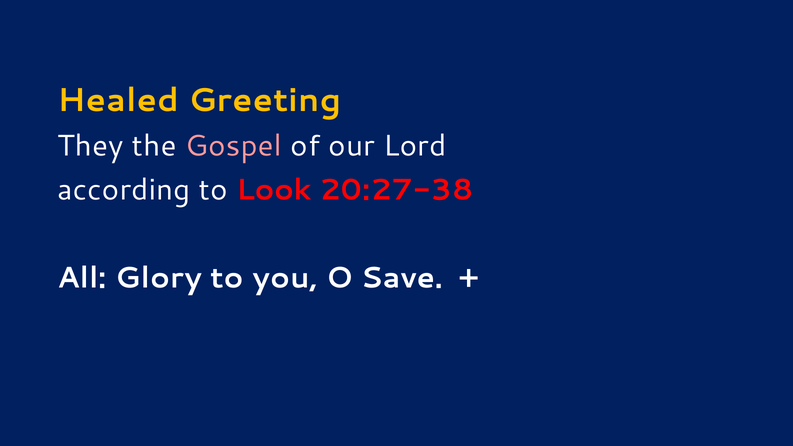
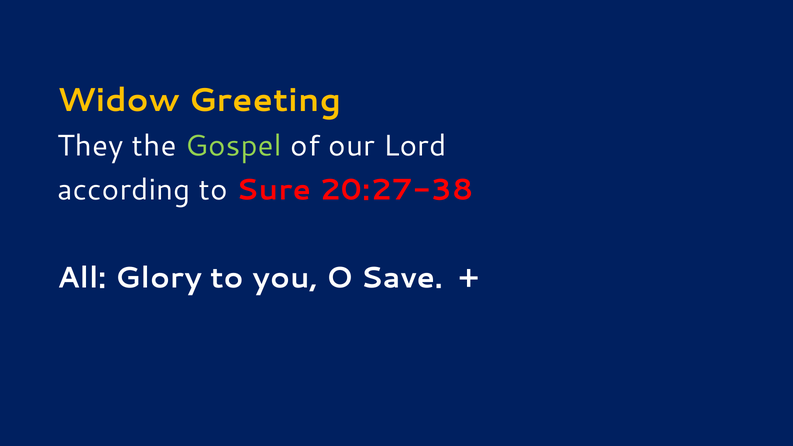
Healed: Healed -> Widow (118, 100)
Gospel colour: pink -> light green (234, 146)
Look: Look -> Sure (274, 190)
